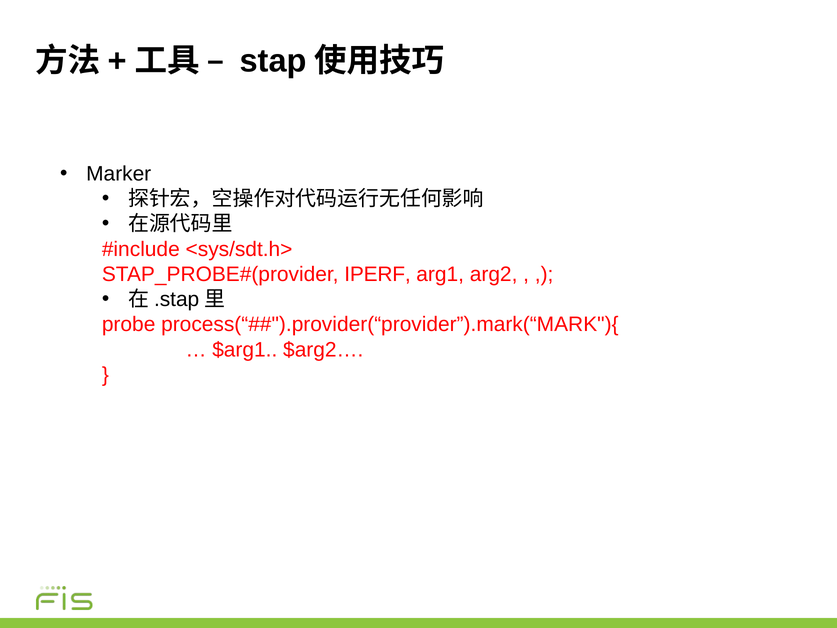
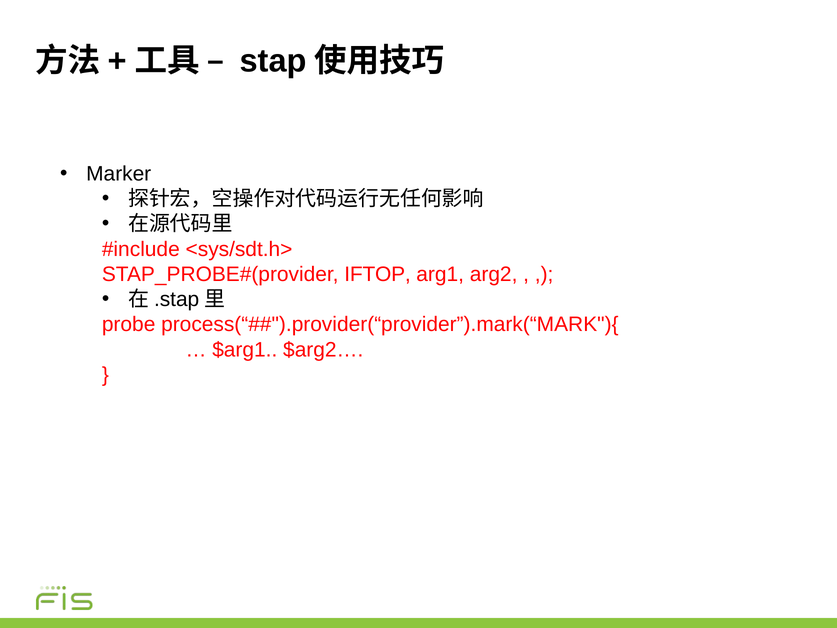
IPERF: IPERF -> IFTOP (378, 274)
